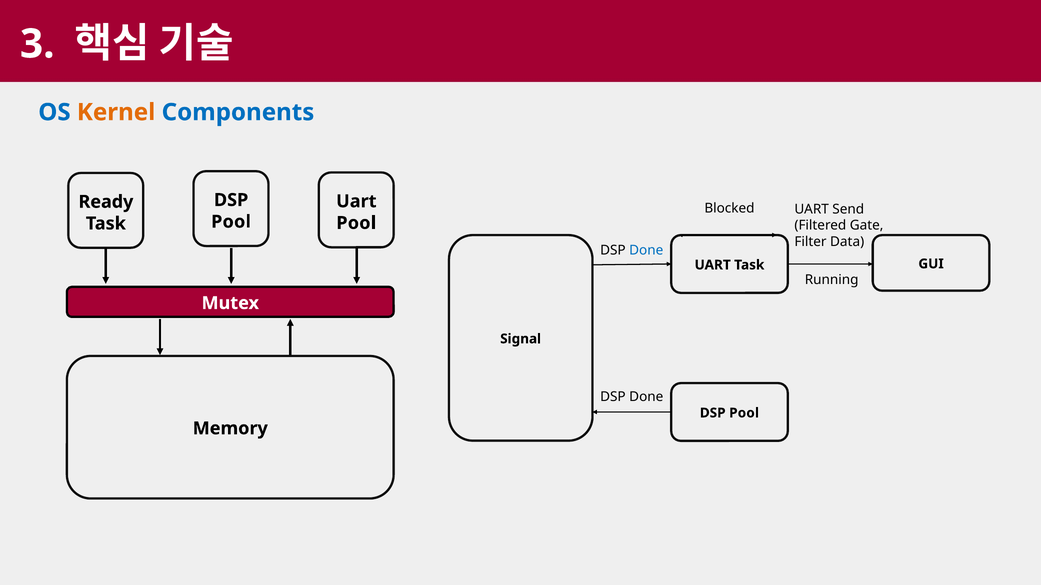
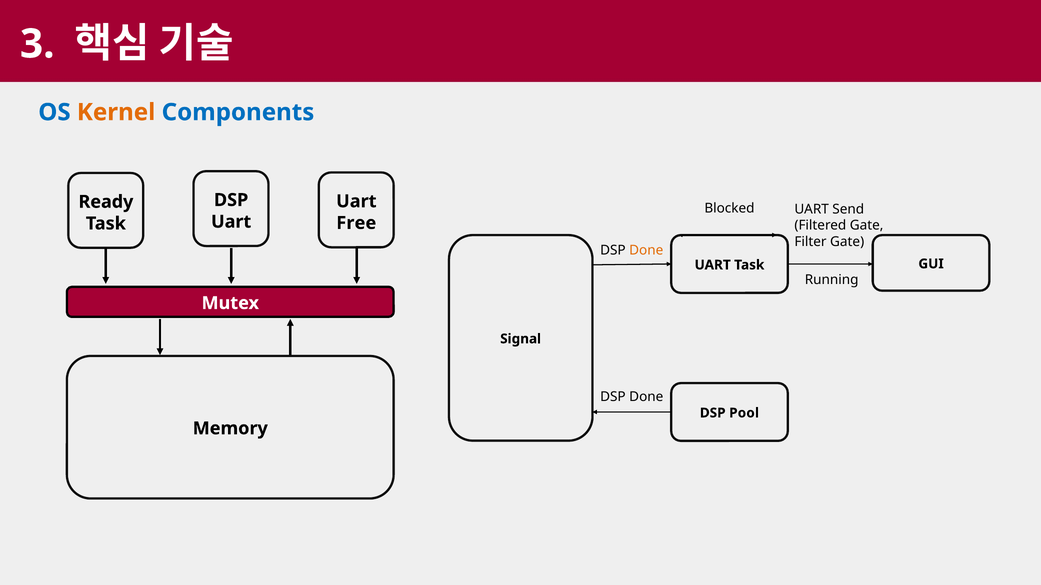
Pool: Pool -> Uart (231, 222)
Pool: Pool -> Free (356, 223)
Filter Data: Data -> Gate (847, 242)
Done colour: blue -> orange (646, 251)
